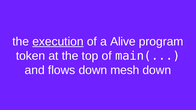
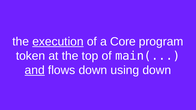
Alive: Alive -> Core (123, 42)
and underline: none -> present (35, 70)
mesh: mesh -> using (125, 70)
